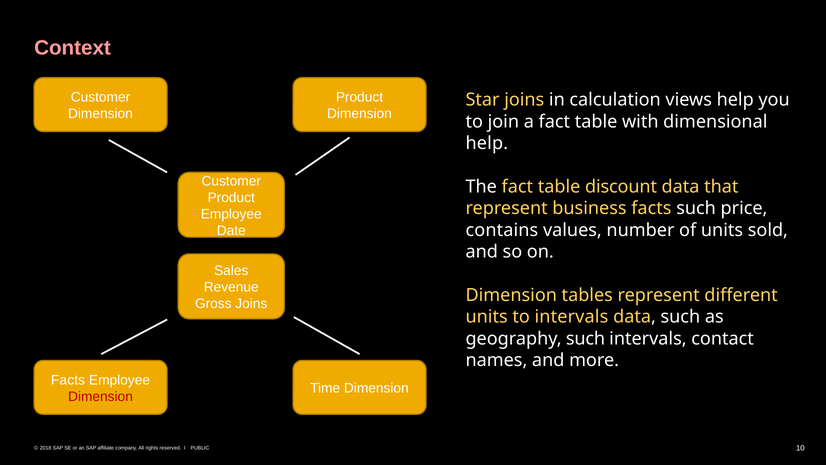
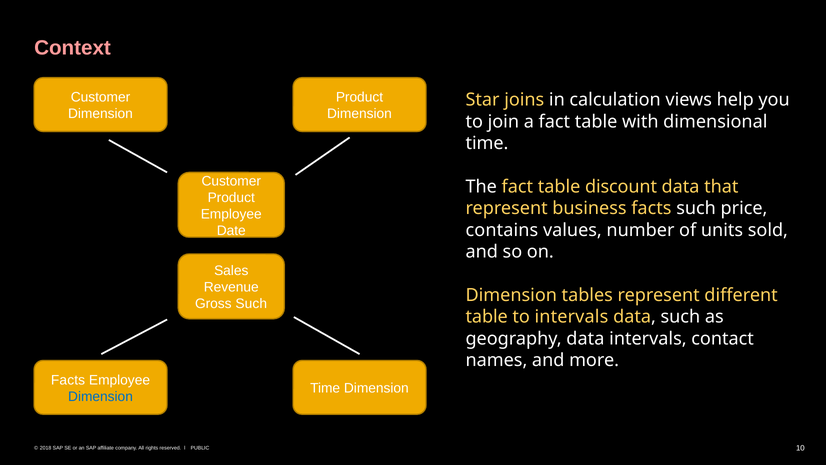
help: help -> time (487, 143)
Gross Joins: Joins -> Such (251, 304)
units: units -> table (487, 317)
geography such: such -> data (585, 338)
Dimension colour: red -> blue (101, 396)
